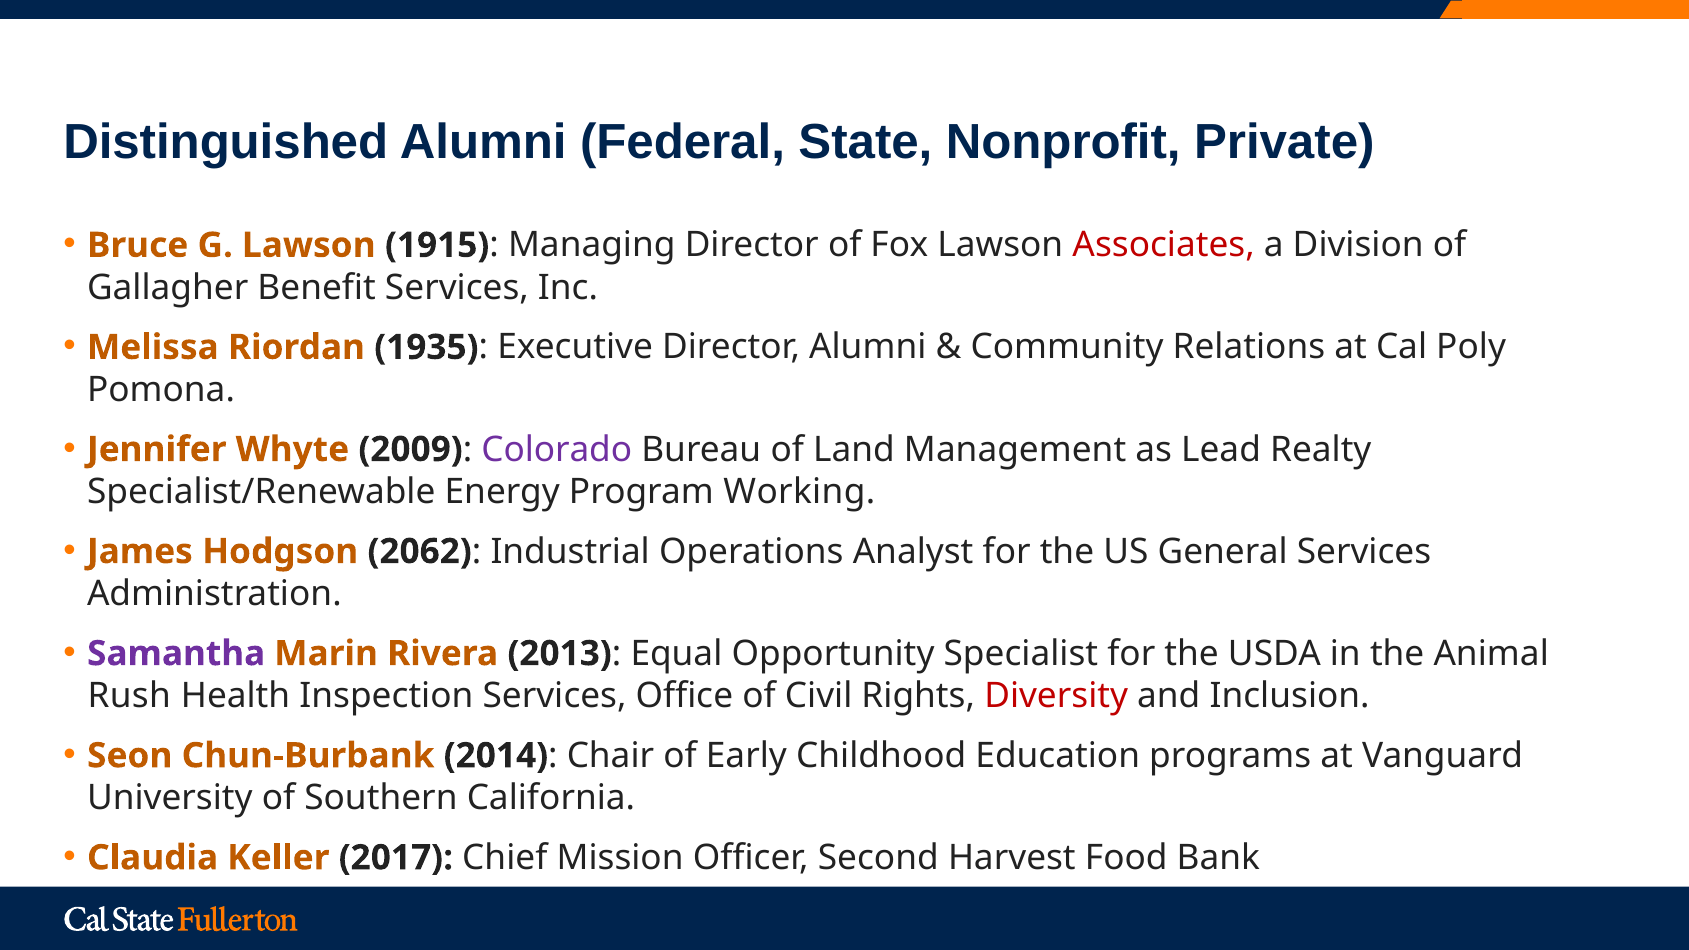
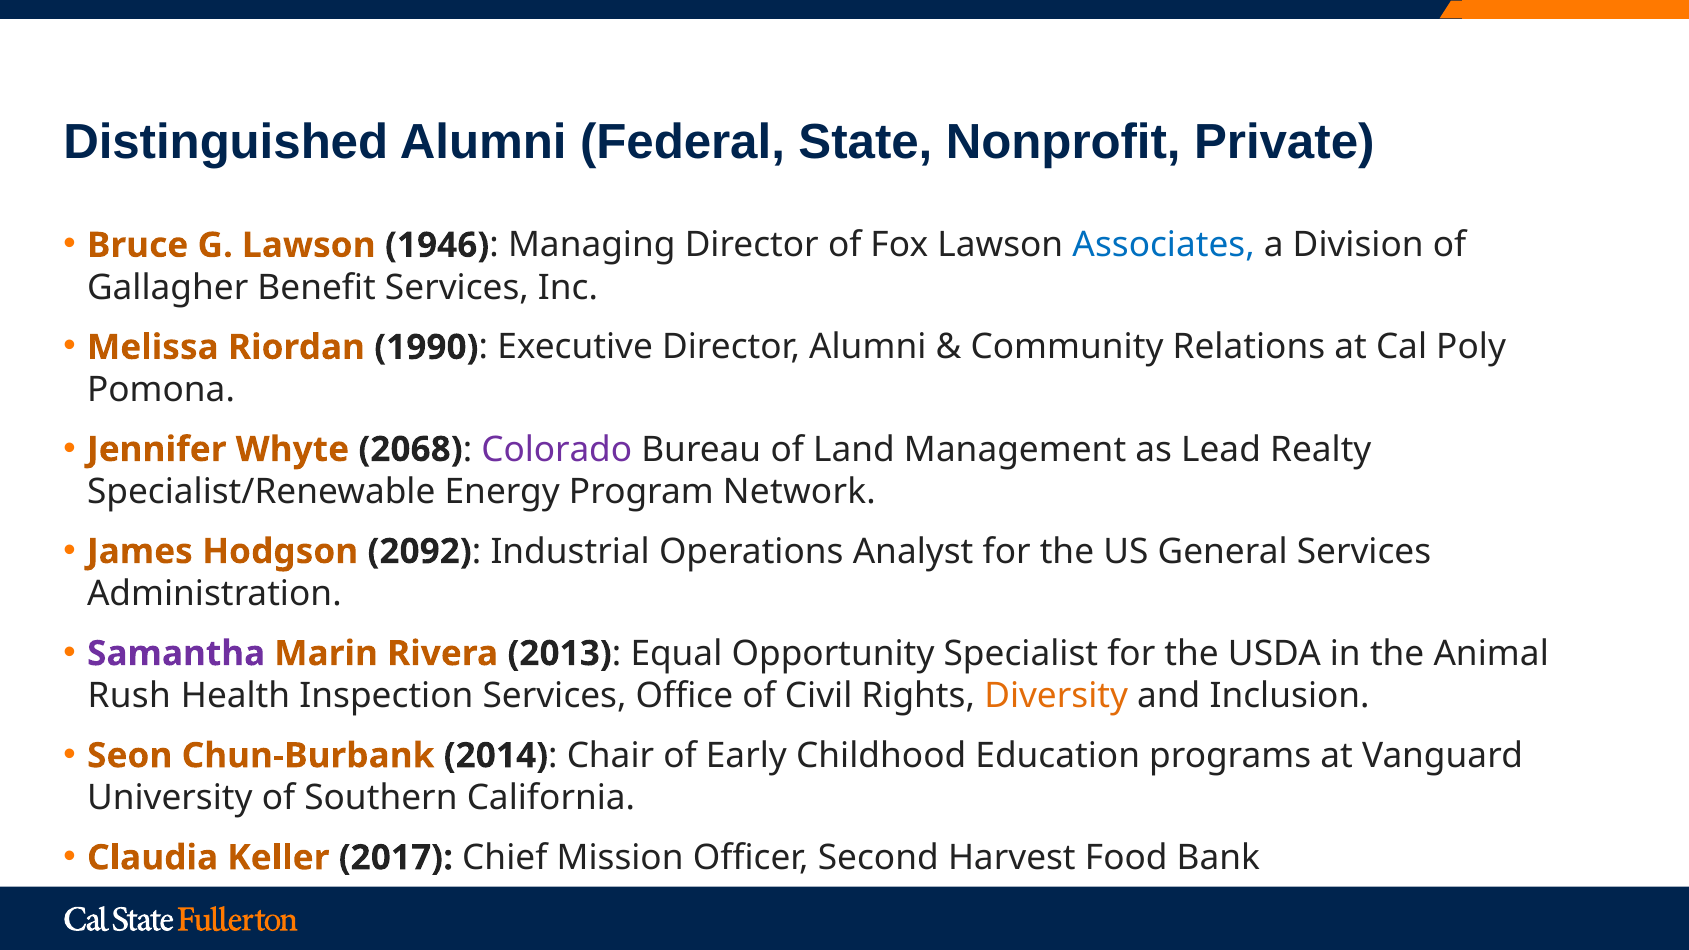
1915: 1915 -> 1946 (437, 245)
Associates colour: red -> blue (1164, 245)
1935: 1935 -> 1990 (426, 347)
2009: 2009 -> 2068 (411, 449)
Working: Working -> Network (799, 492)
2062: 2062 -> 2092 (420, 552)
Diversity colour: red -> orange (1056, 696)
